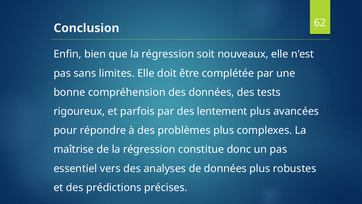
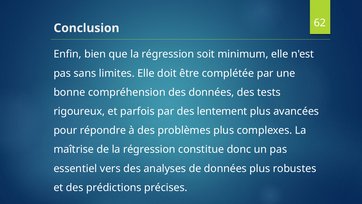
nouveaux: nouveaux -> minimum (243, 54)
